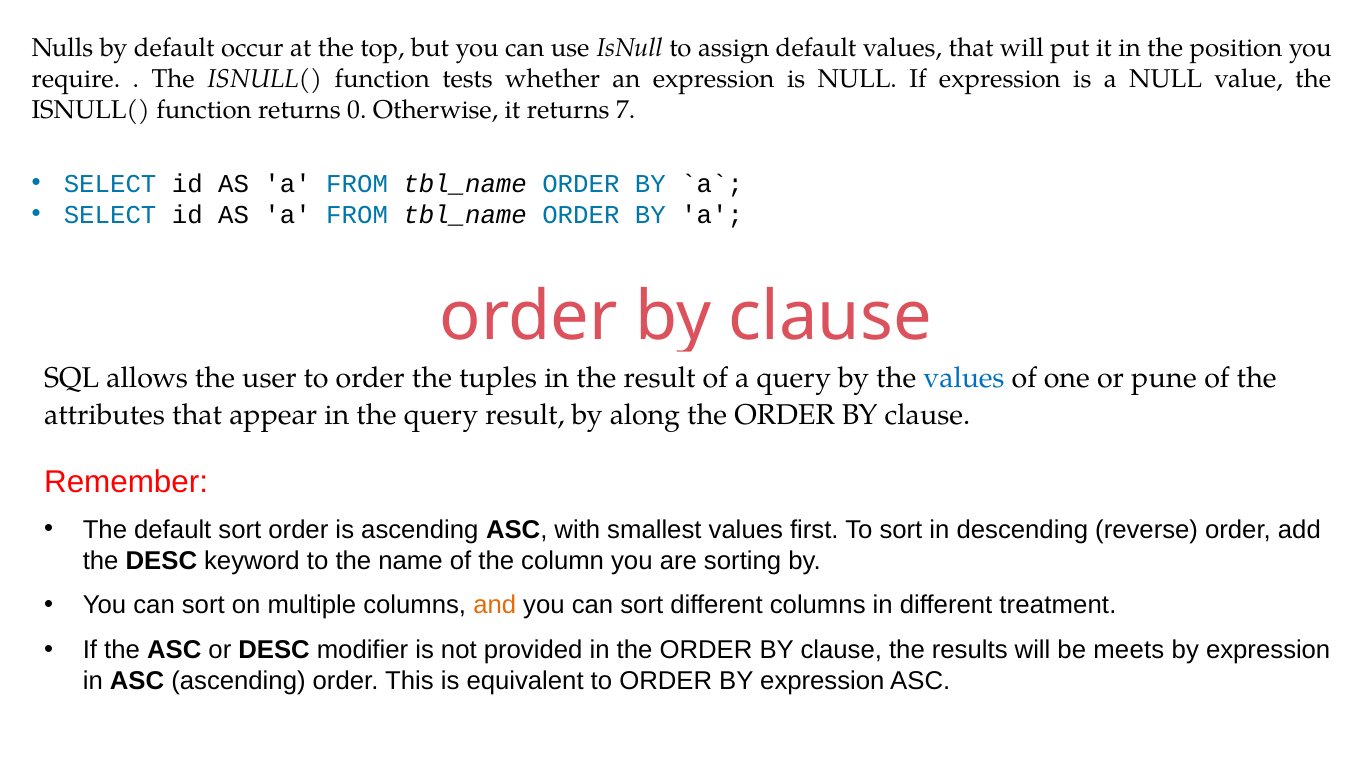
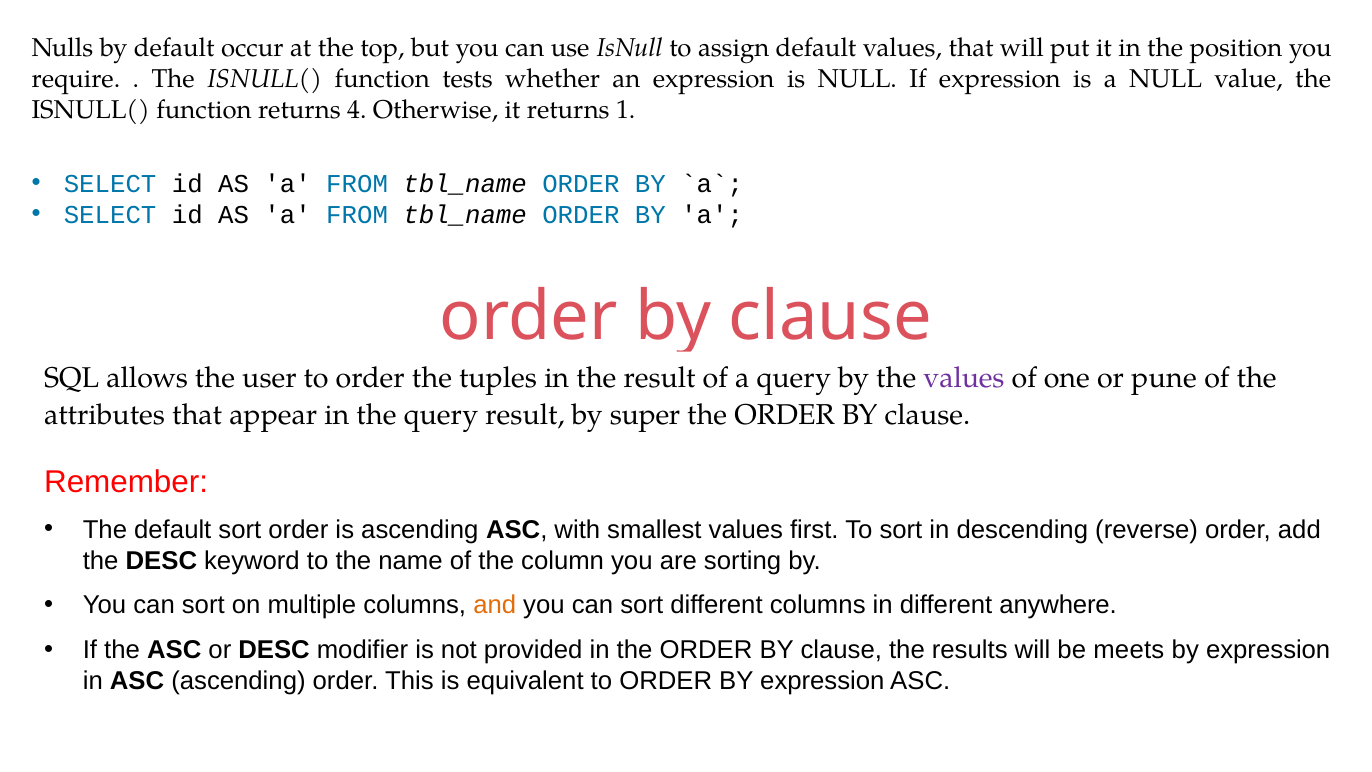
0: 0 -> 4 (357, 110)
7: 7 -> 1 (626, 110)
values colour: blue -> purple (964, 378)
along: along -> super (645, 415)
treatment: treatment -> anywhere (1058, 605)
